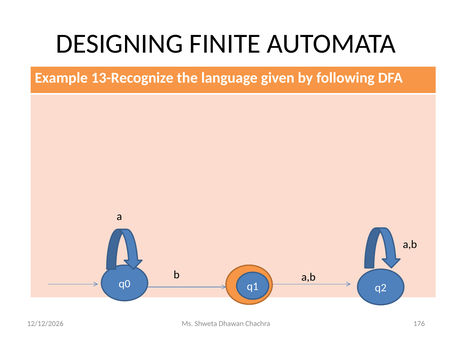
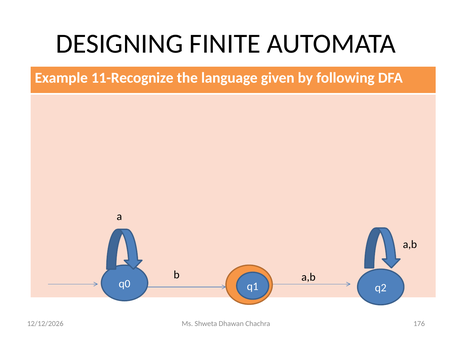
13-Recognize: 13-Recognize -> 11-Recognize (132, 78)
